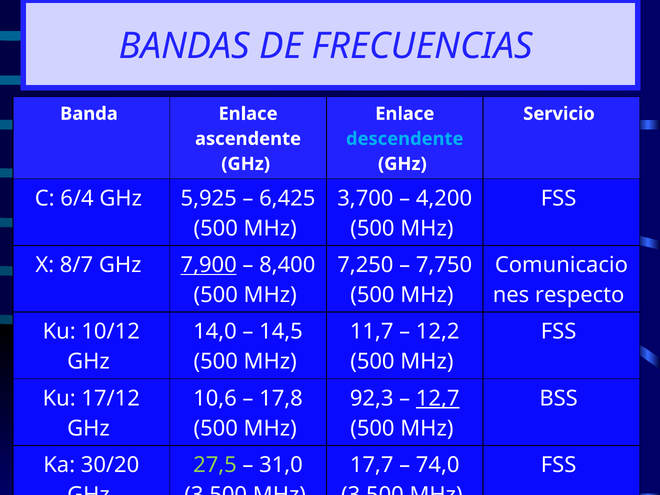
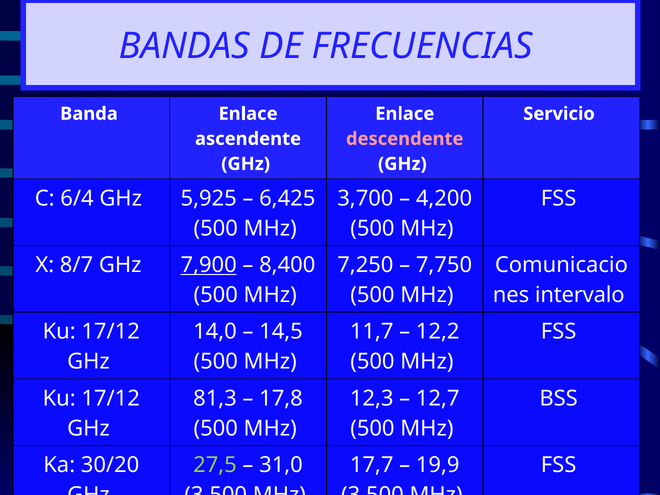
descendente colour: light blue -> pink (405, 139)
respecto: respecto -> intervalo (580, 295)
10/12: 10/12 -> 17/12 (111, 332)
10,6: 10,6 -> 81,3 (215, 398)
92,3: 92,3 -> 12,3 (372, 398)
12,7 underline: present -> none (438, 398)
74,0: 74,0 -> 19,9 (438, 465)
